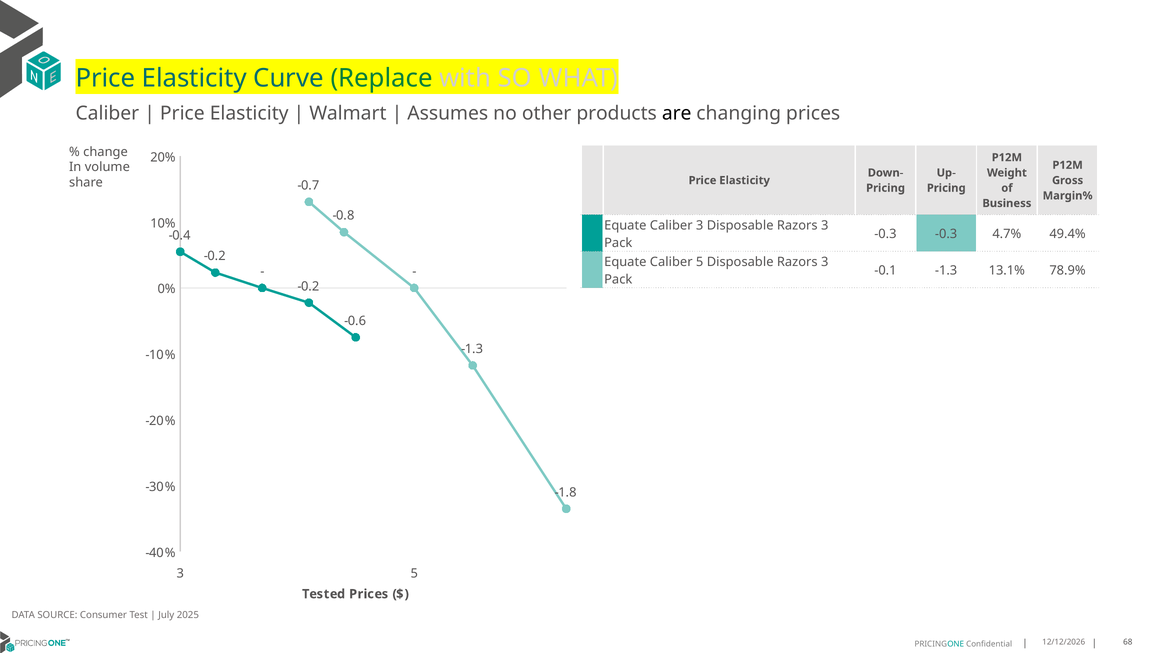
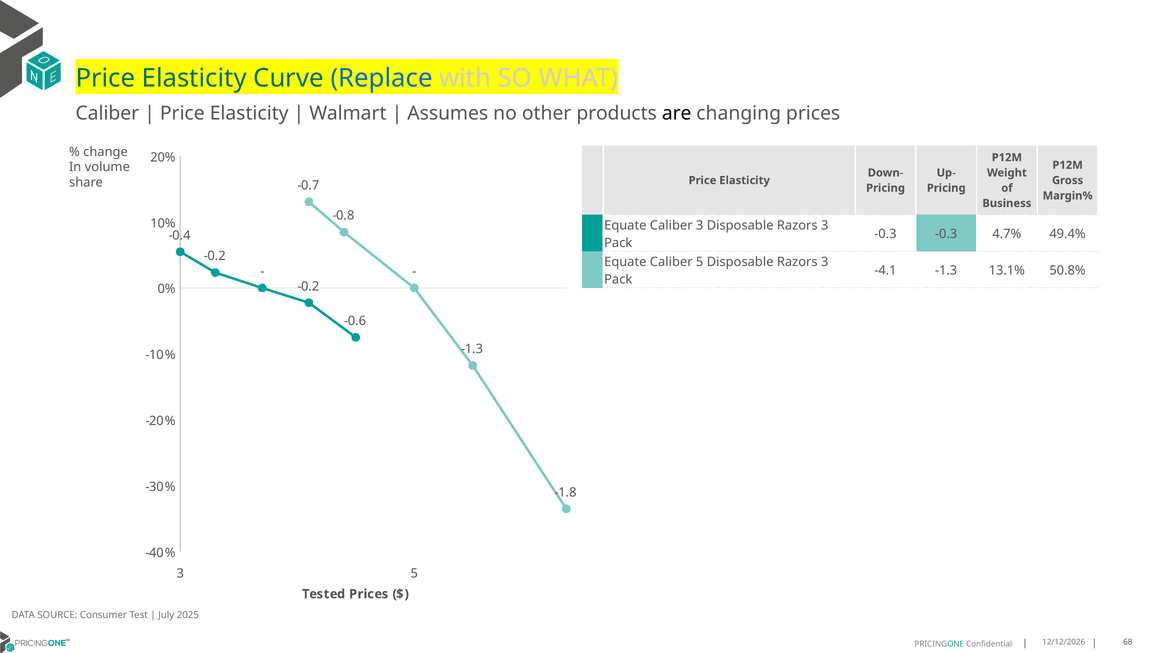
Replace colour: green -> blue (382, 78)
-0.1: -0.1 -> -4.1 (885, 271)
78.9%: 78.9% -> 50.8% (1067, 271)
